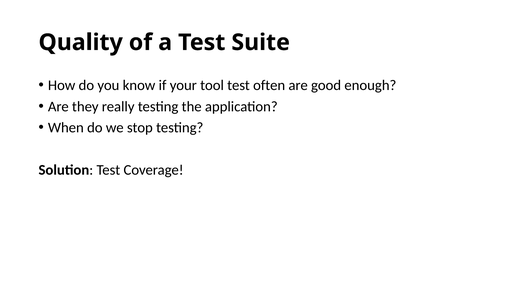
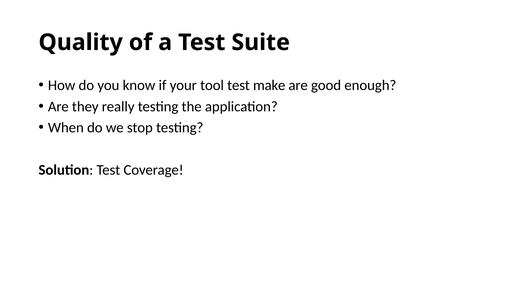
often: often -> make (269, 85)
